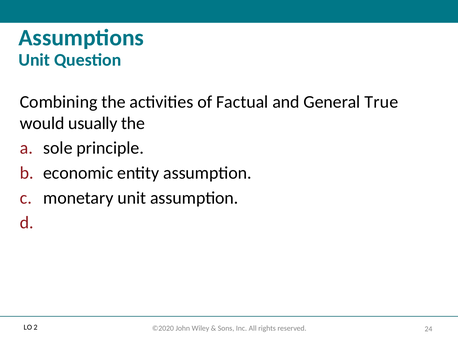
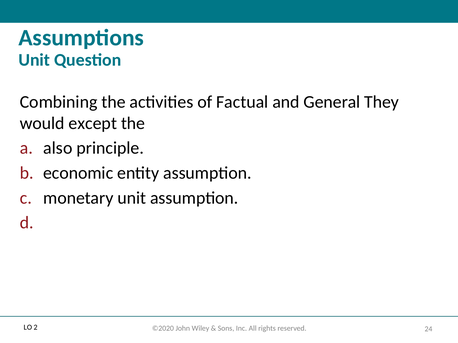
True: True -> They (382, 102)
usually: usually -> except (93, 123)
sole: sole -> also (58, 148)
